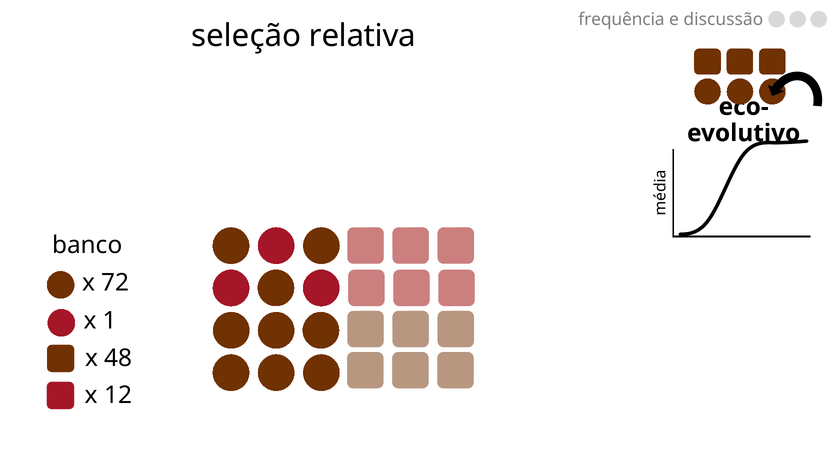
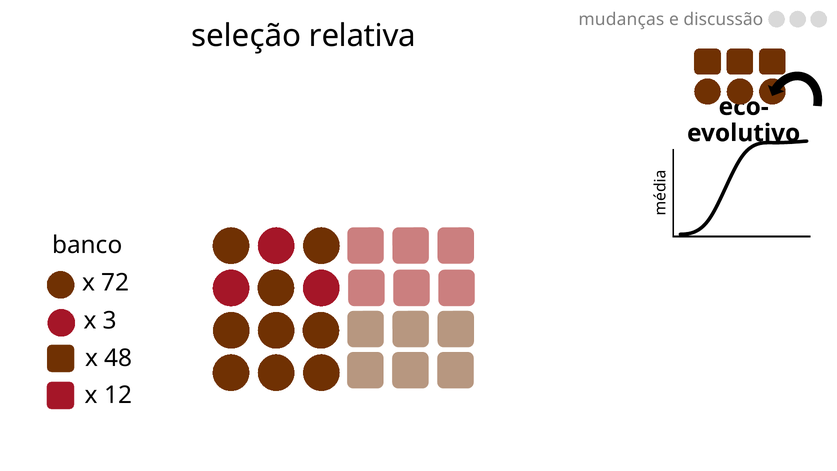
frequência: frequência -> mudanças (621, 20)
1: 1 -> 3 (110, 320)
